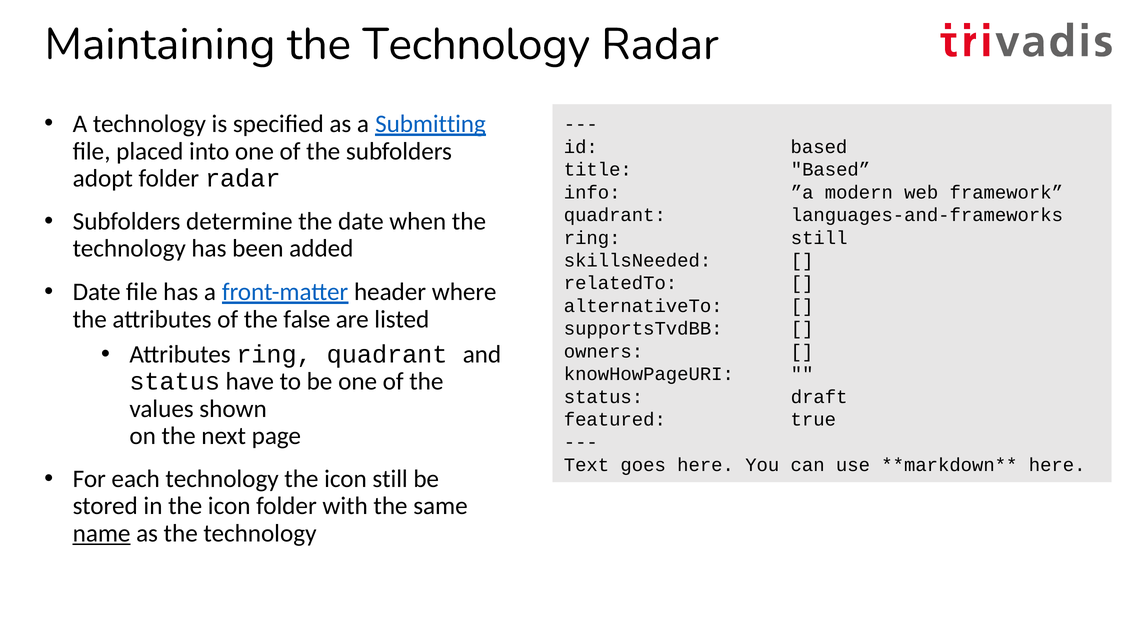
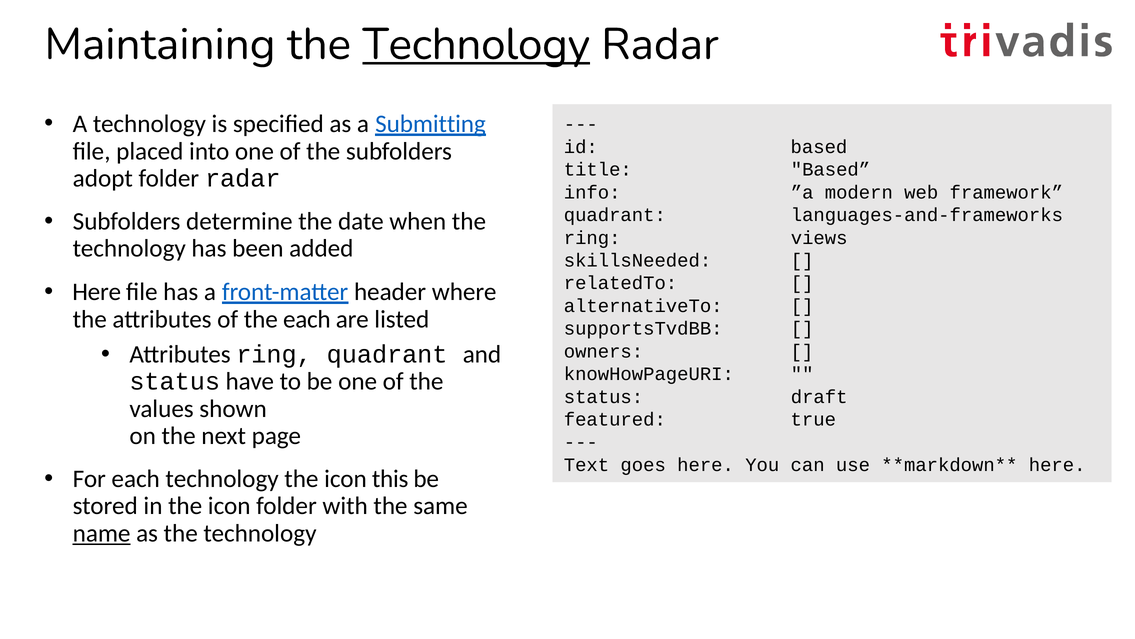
Technology underline: none -> present (476, 44)
ring still: still -> views (819, 238)
Date: Date -> Here (97, 292)
the false: false -> each (307, 319)
icon still: still -> this (390, 479)
